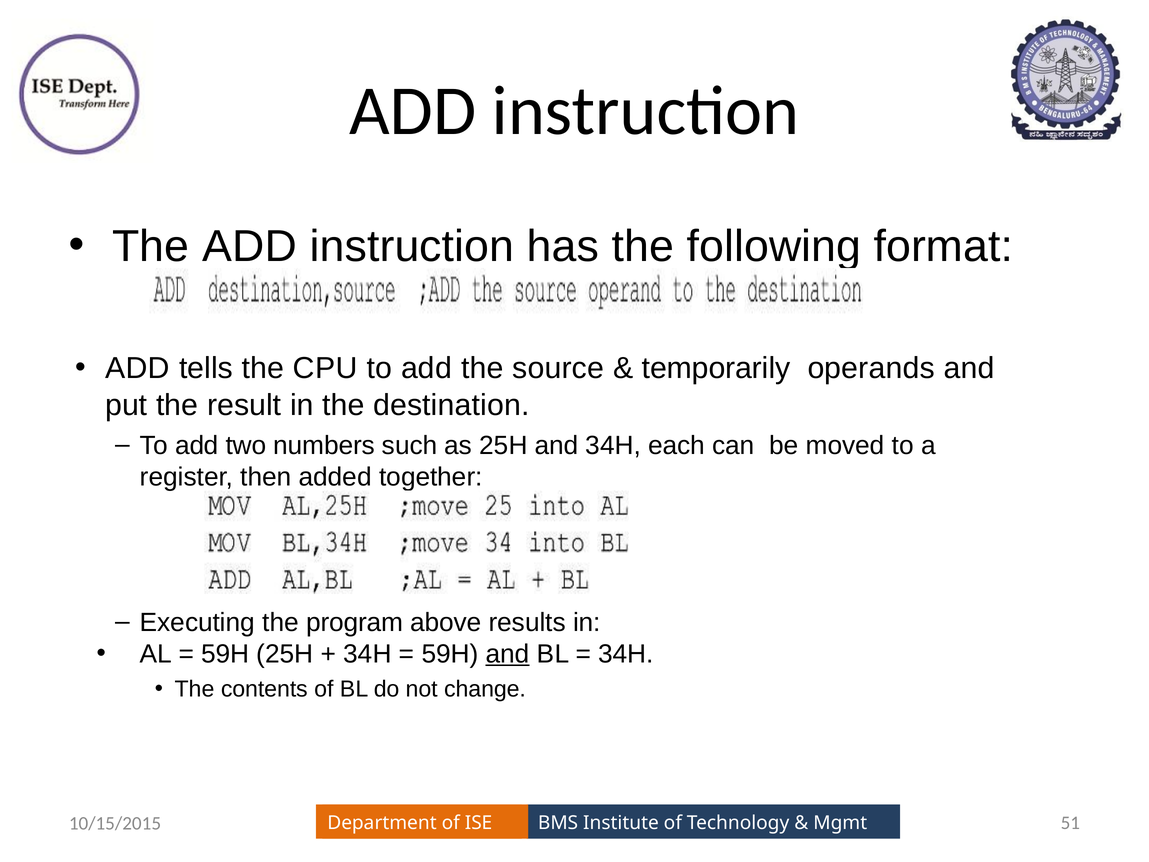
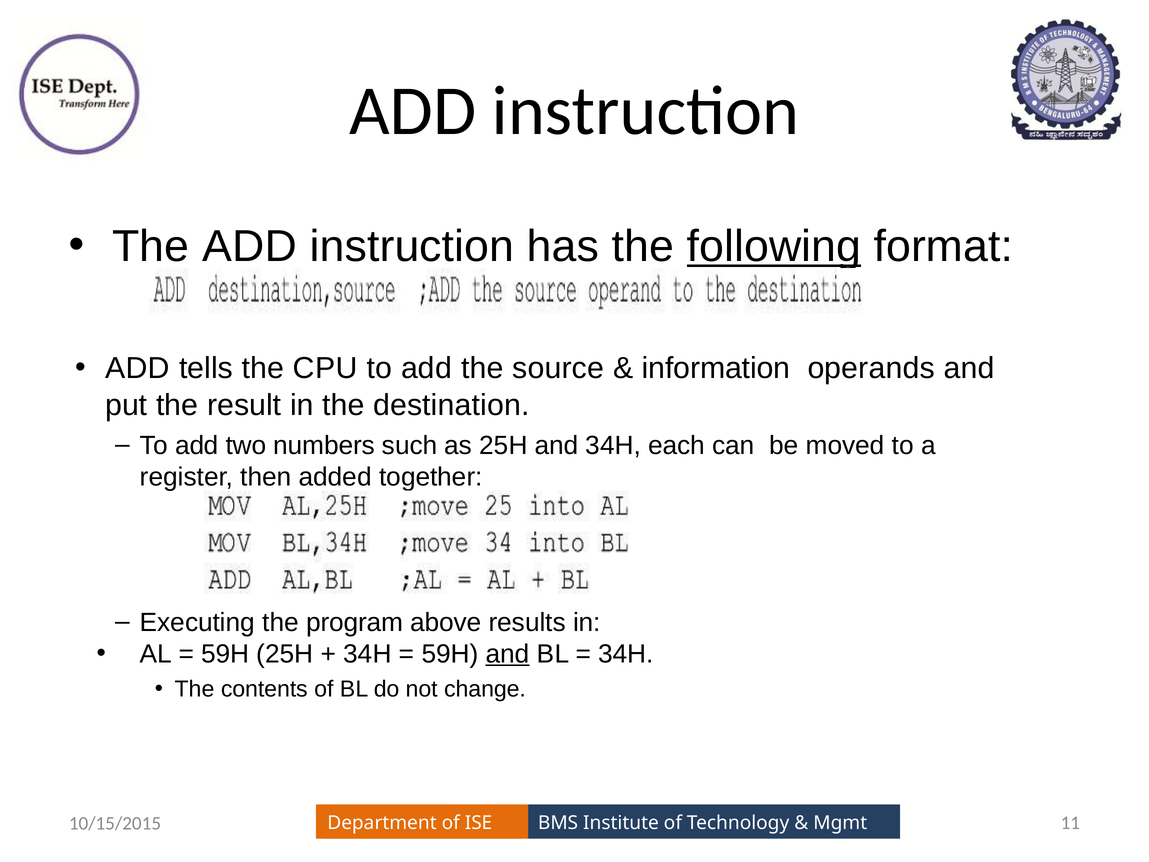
following underline: none -> present (774, 246)
temporarily: temporarily -> information (716, 368)
51: 51 -> 11 (1070, 823)
